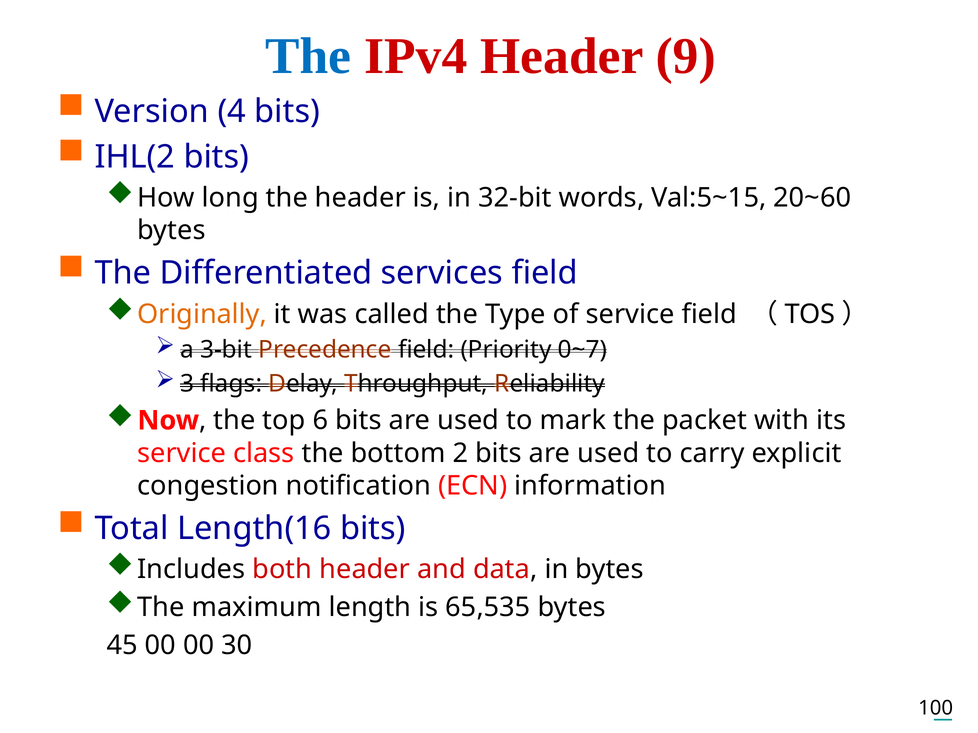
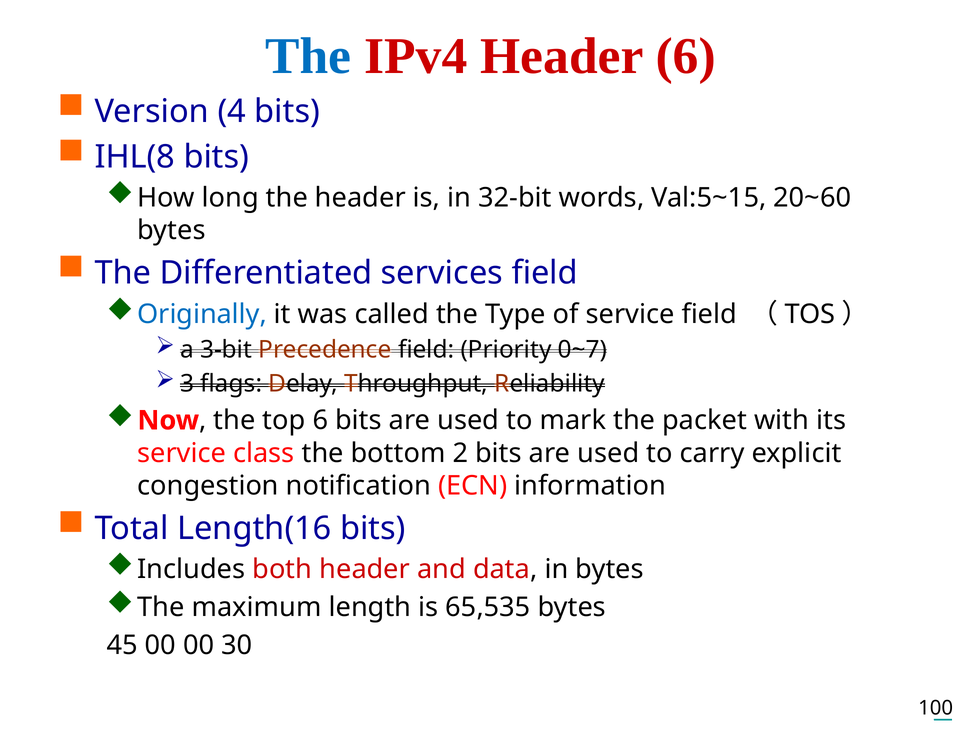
Header 9: 9 -> 6 (686, 56)
IHL(2: IHL(2 -> IHL(8 (135, 157)
Originally colour: orange -> blue (202, 314)
